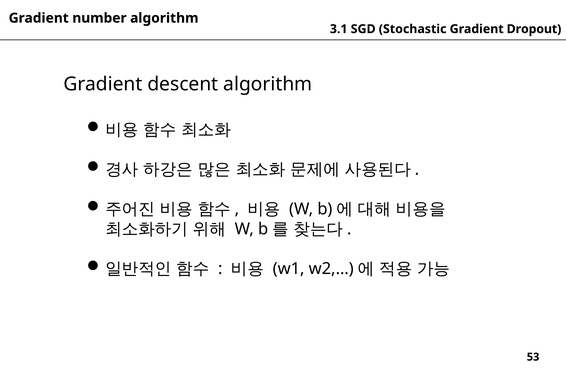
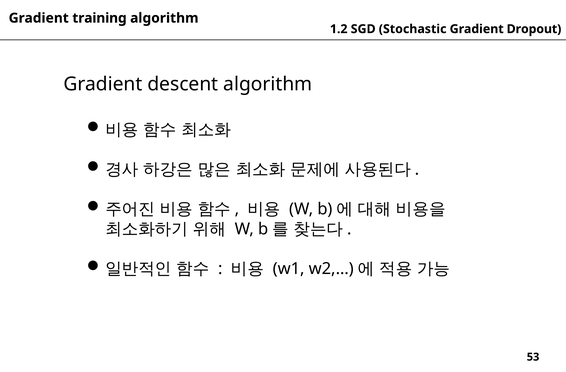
number: number -> training (100, 18)
3.1: 3.1 -> 1.2 (339, 29)
